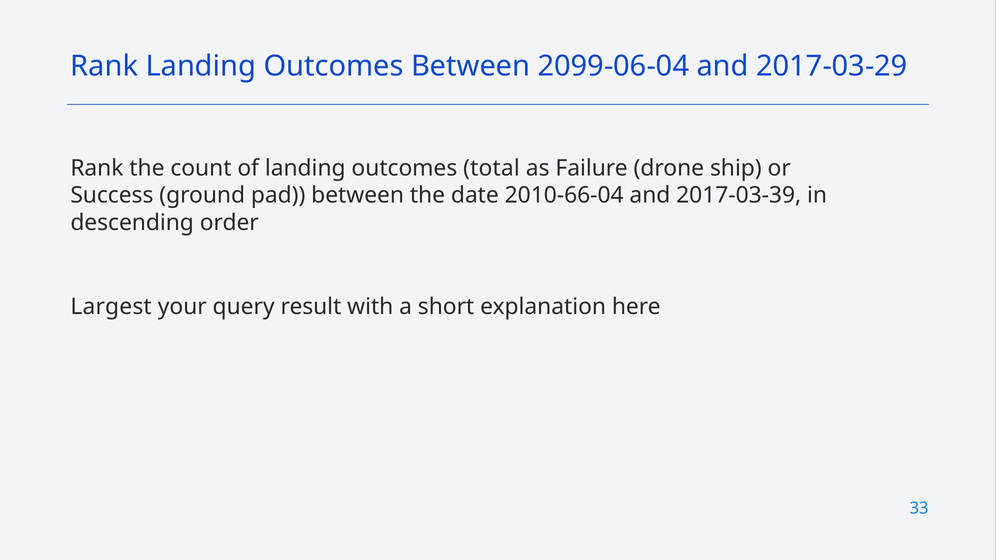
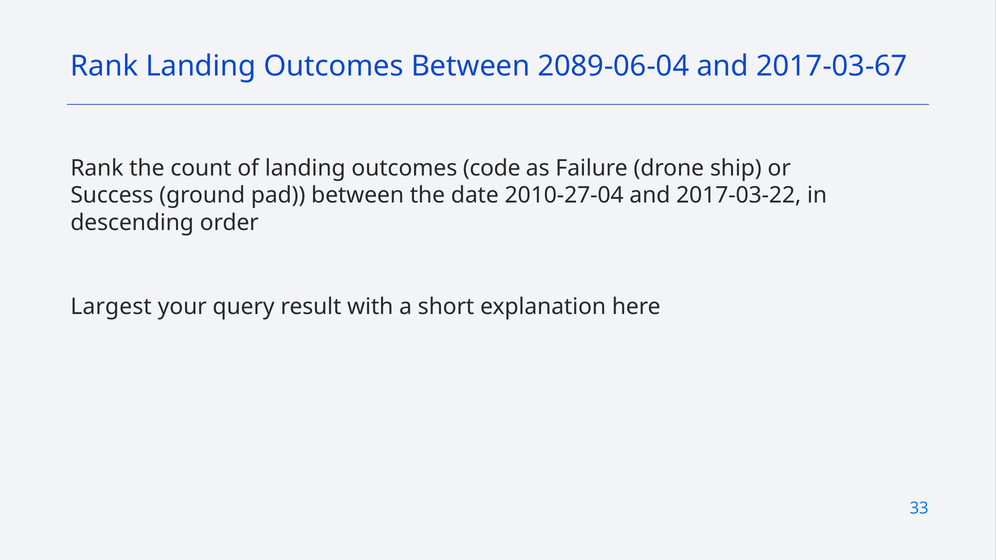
2099-06-04: 2099-06-04 -> 2089-06-04 (613, 66)
2017-03-29: 2017-03-29 -> 2017-03-67 (832, 66)
total: total -> code (492, 168)
2010-66-04: 2010-66-04 -> 2010-27-04 (564, 196)
2017-03-39: 2017-03-39 -> 2017-03-22 (739, 196)
